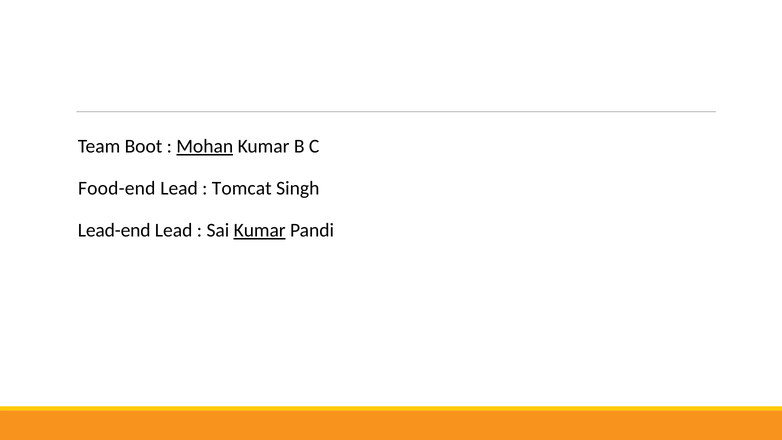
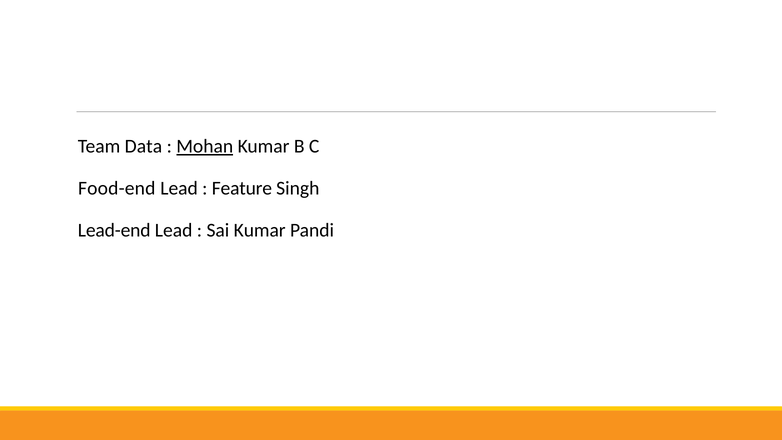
Boot: Boot -> Data (143, 146)
Tomcat: Tomcat -> Feature (242, 188)
Kumar underline: present -> none (260, 230)
